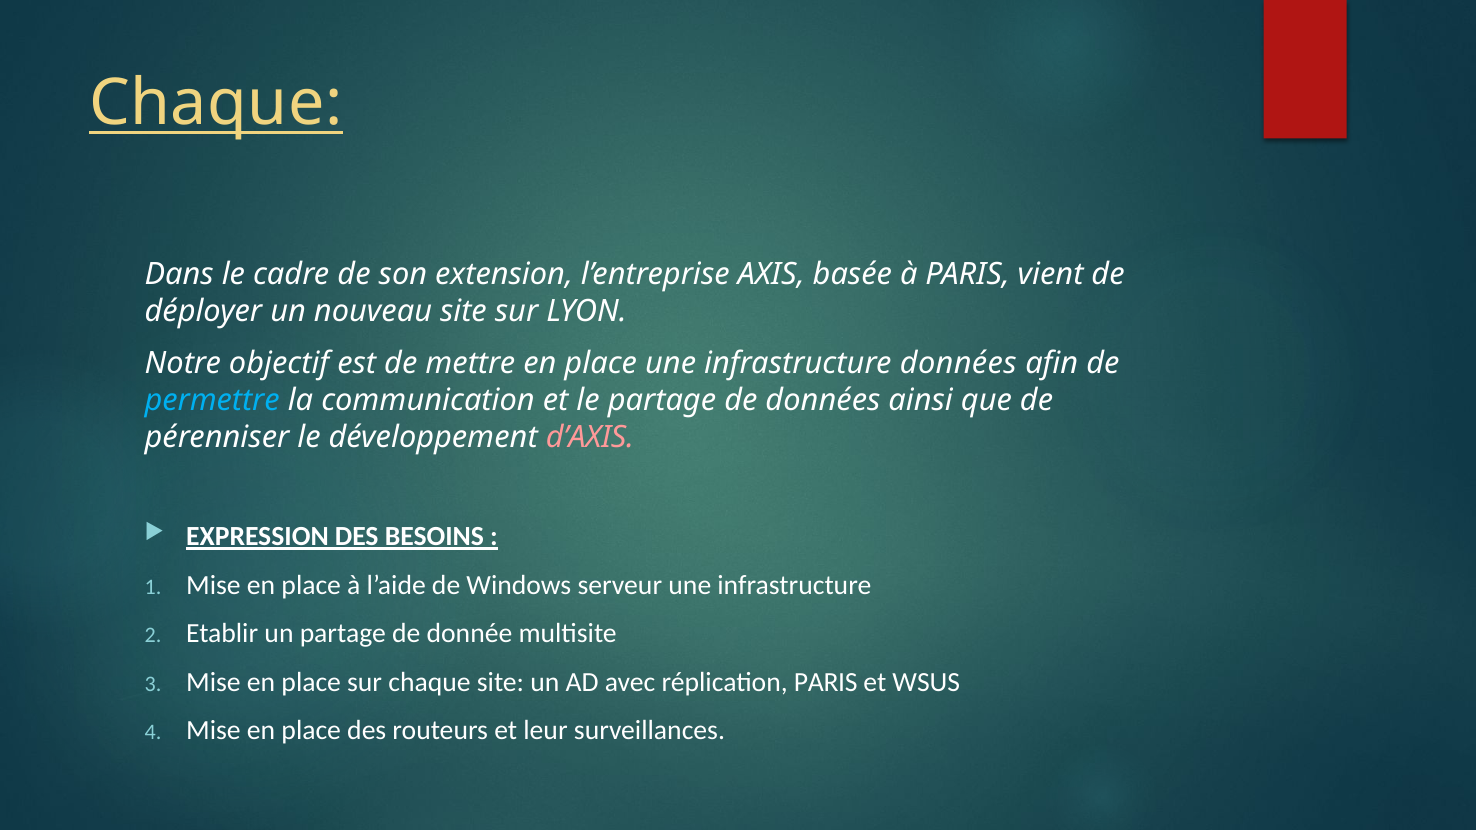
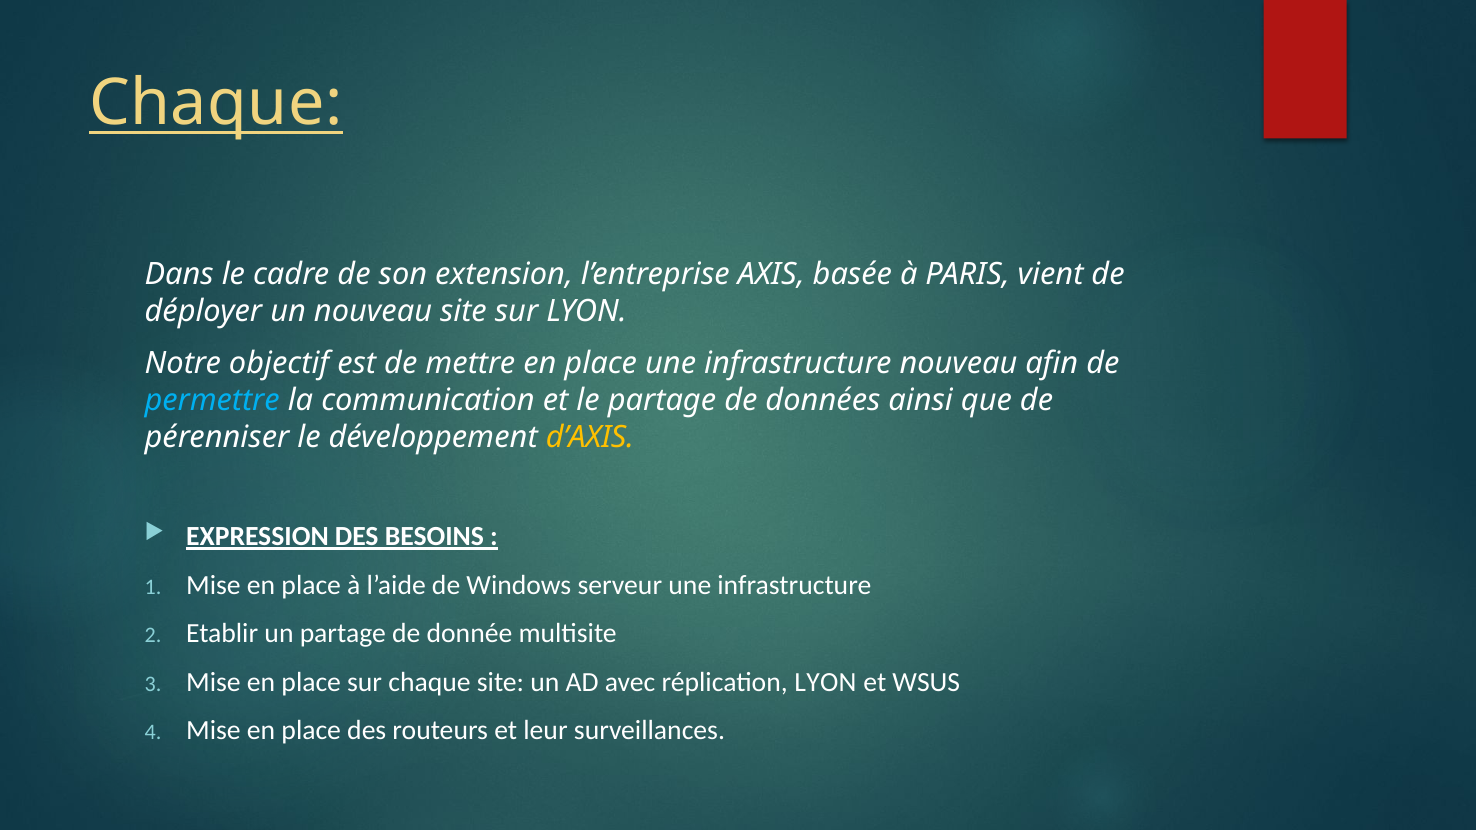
infrastructure données: données -> nouveau (958, 364)
d’AXIS colour: pink -> yellow (590, 438)
réplication PARIS: PARIS -> LYON (825, 682)
